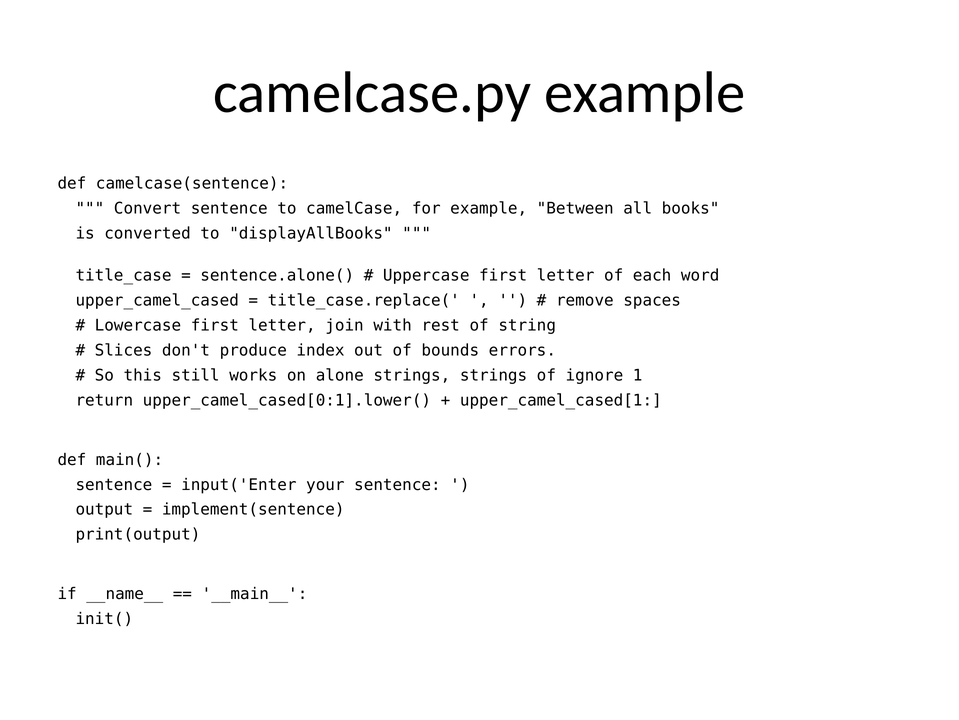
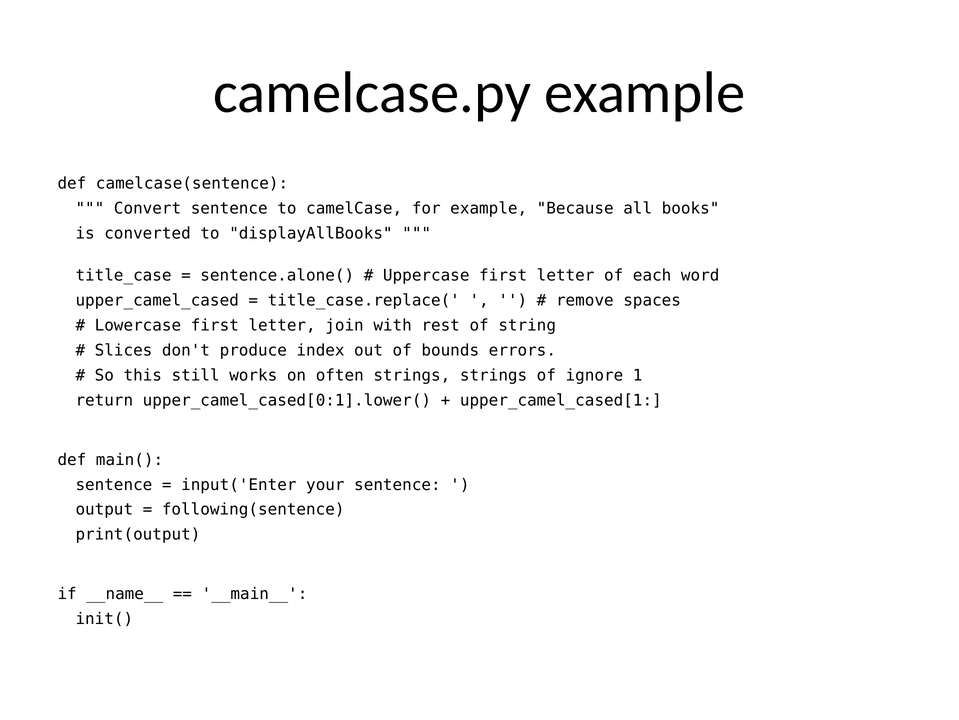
Between: Between -> Because (575, 208)
alone: alone -> often (340, 375)
implement(sentence: implement(sentence -> following(sentence (253, 509)
